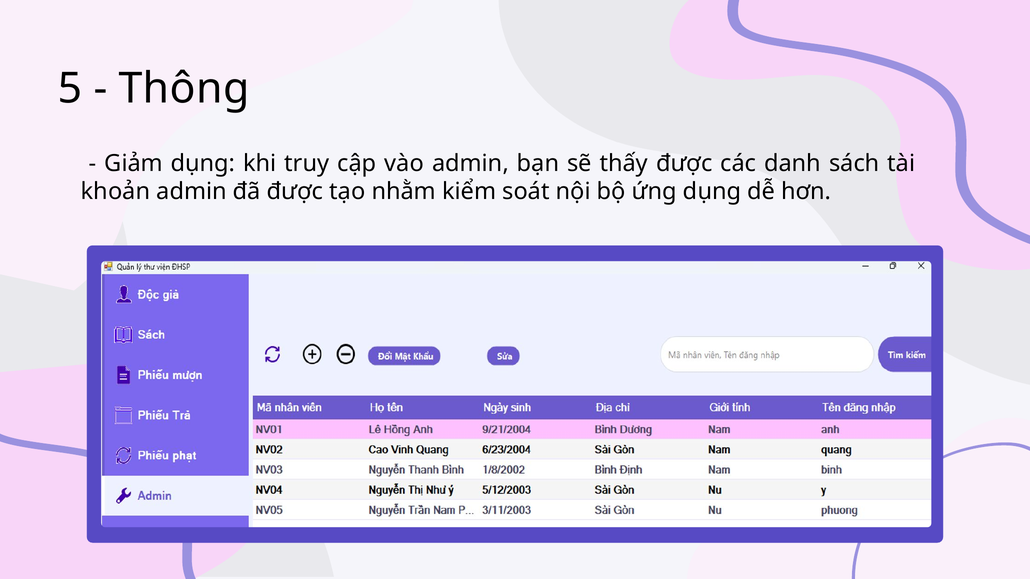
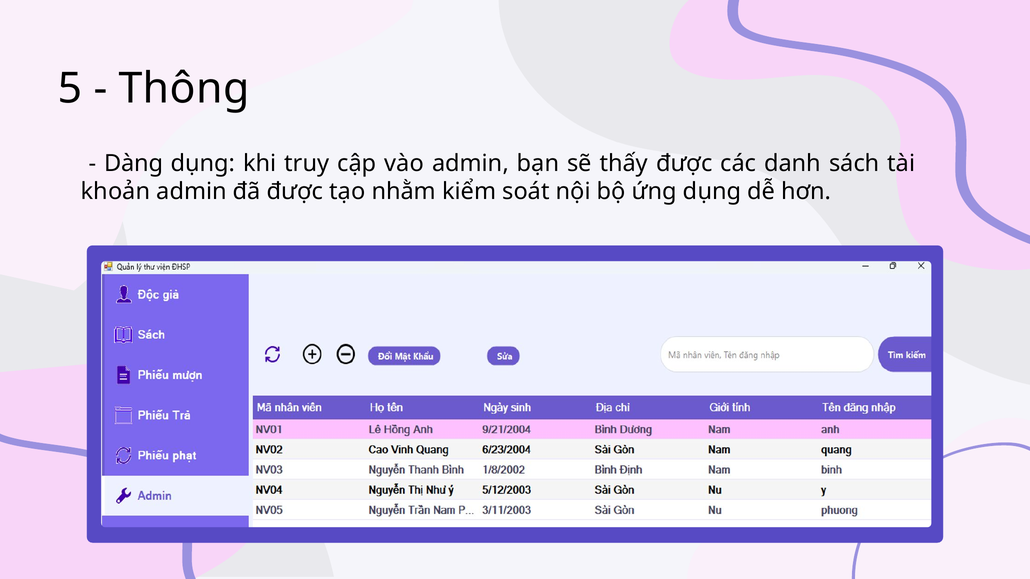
Giảm: Giảm -> Dàng (134, 163)
